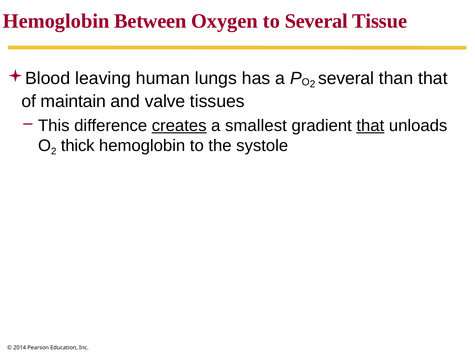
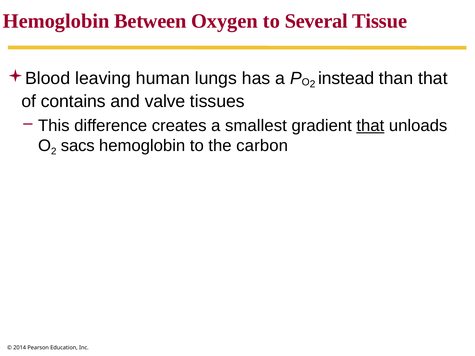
several: several -> instead (346, 78)
maintain: maintain -> contains (73, 101)
creates underline: present -> none (179, 126)
thick: thick -> sacs (78, 146)
systole: systole -> carbon (262, 146)
